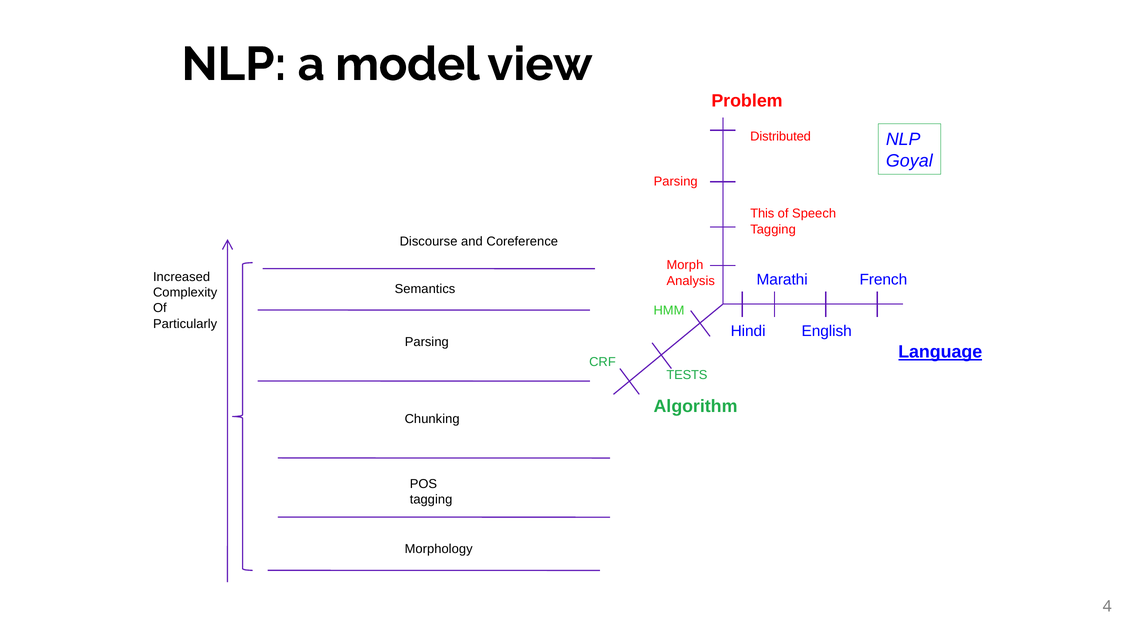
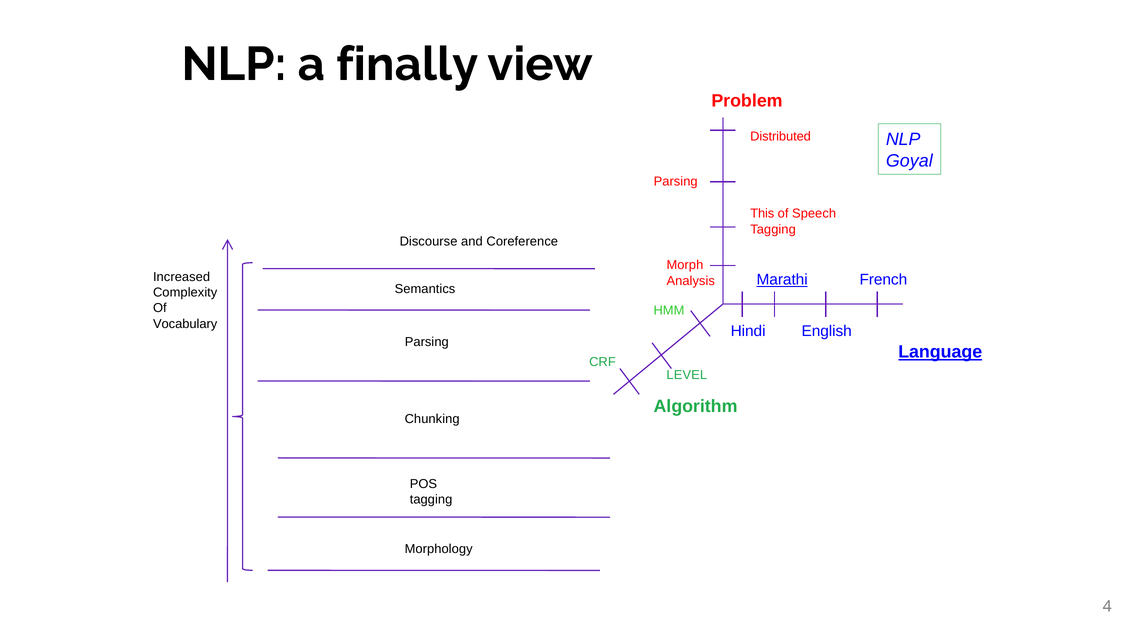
model: model -> finally (407, 64)
Marathi underline: none -> present (782, 279)
Particularly: Particularly -> Vocabulary (185, 324)
TESTS: TESTS -> LEVEL (687, 374)
